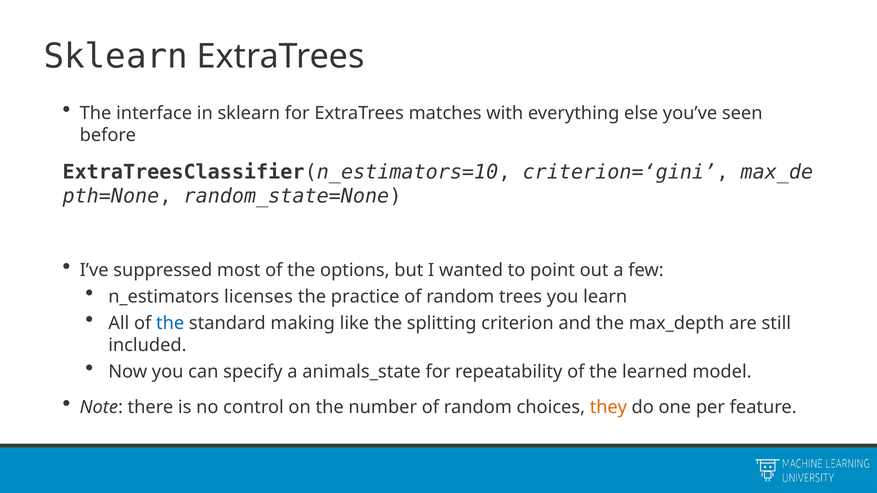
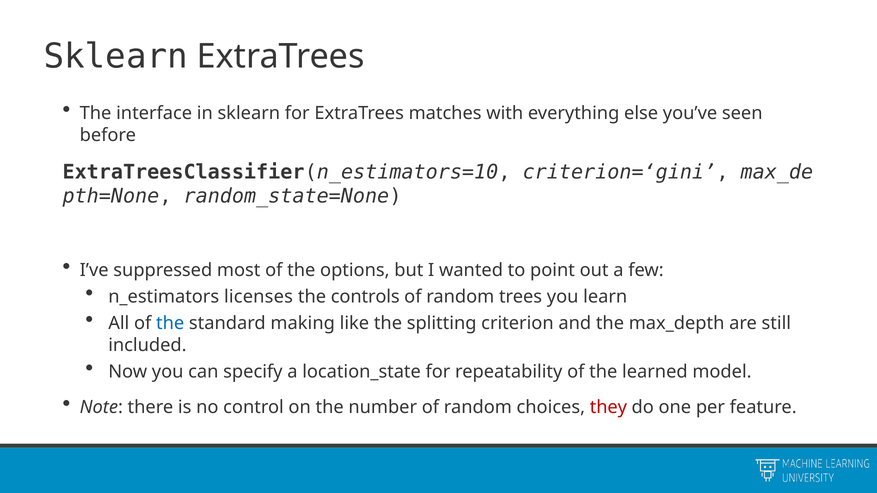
practice: practice -> controls (365, 297)
animals_state: animals_state -> location_state (362, 372)
they colour: orange -> red (608, 408)
